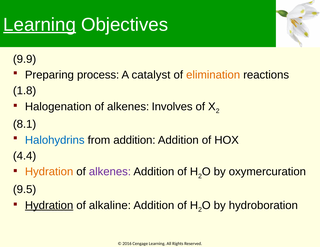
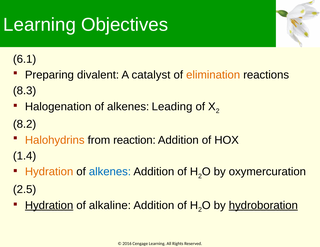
Learning underline: present -> none (40, 25)
9.9: 9.9 -> 6.1 (25, 59)
process: process -> divalent (98, 75)
1.8: 1.8 -> 8.3 (25, 91)
Involves: Involves -> Leading (172, 107)
8.1: 8.1 -> 8.2 (25, 124)
Halohydrins colour: blue -> orange (55, 140)
from addition: addition -> reaction (134, 140)
4.4: 4.4 -> 1.4 (25, 156)
alkenes colour: purple -> blue (110, 172)
9.5: 9.5 -> 2.5 (25, 190)
hydroboration underline: none -> present (263, 206)
